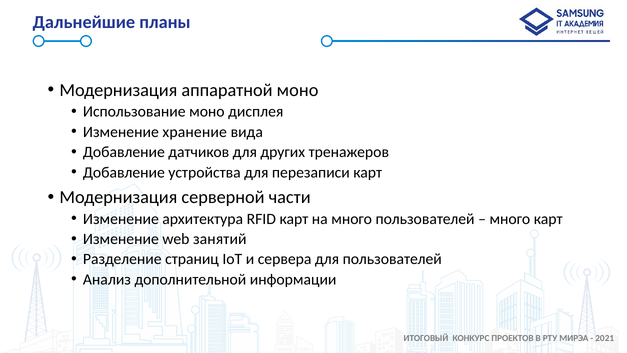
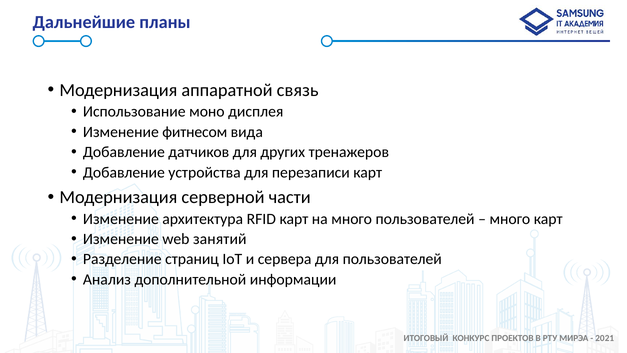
аппаратной моно: моно -> связь (298, 90)
хранение: хранение -> фитнесом (195, 132)
